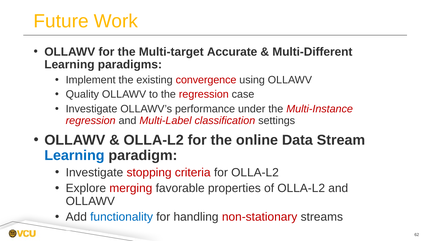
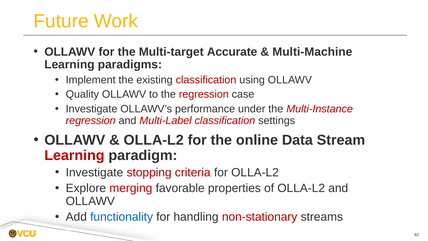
Multi-Different: Multi-Different -> Multi-Machine (312, 52)
existing convergence: convergence -> classification (206, 80)
Learning colour: blue -> red (74, 155)
